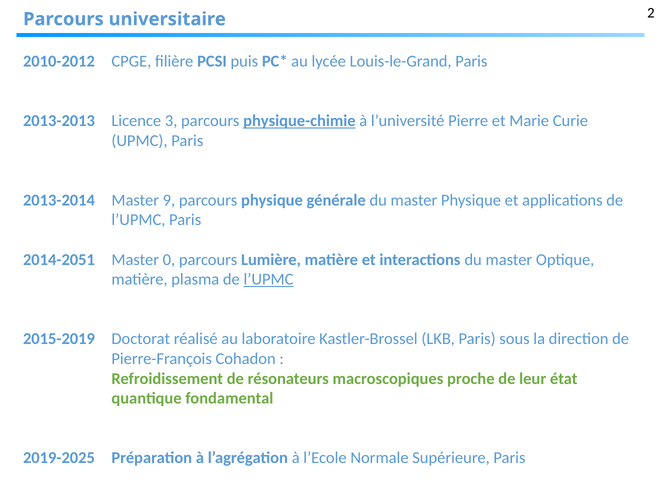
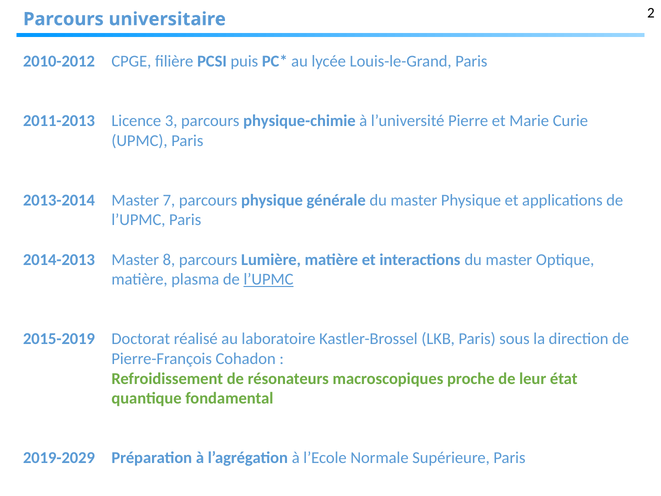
2013-2013: 2013-2013 -> 2011-2013 (59, 121)
physique-chimie underline: present -> none (299, 121)
9: 9 -> 7 (169, 200)
2014-2051: 2014-2051 -> 2014-2013 (59, 259)
0: 0 -> 8 (169, 259)
2019-2025: 2019-2025 -> 2019-2029 (59, 458)
